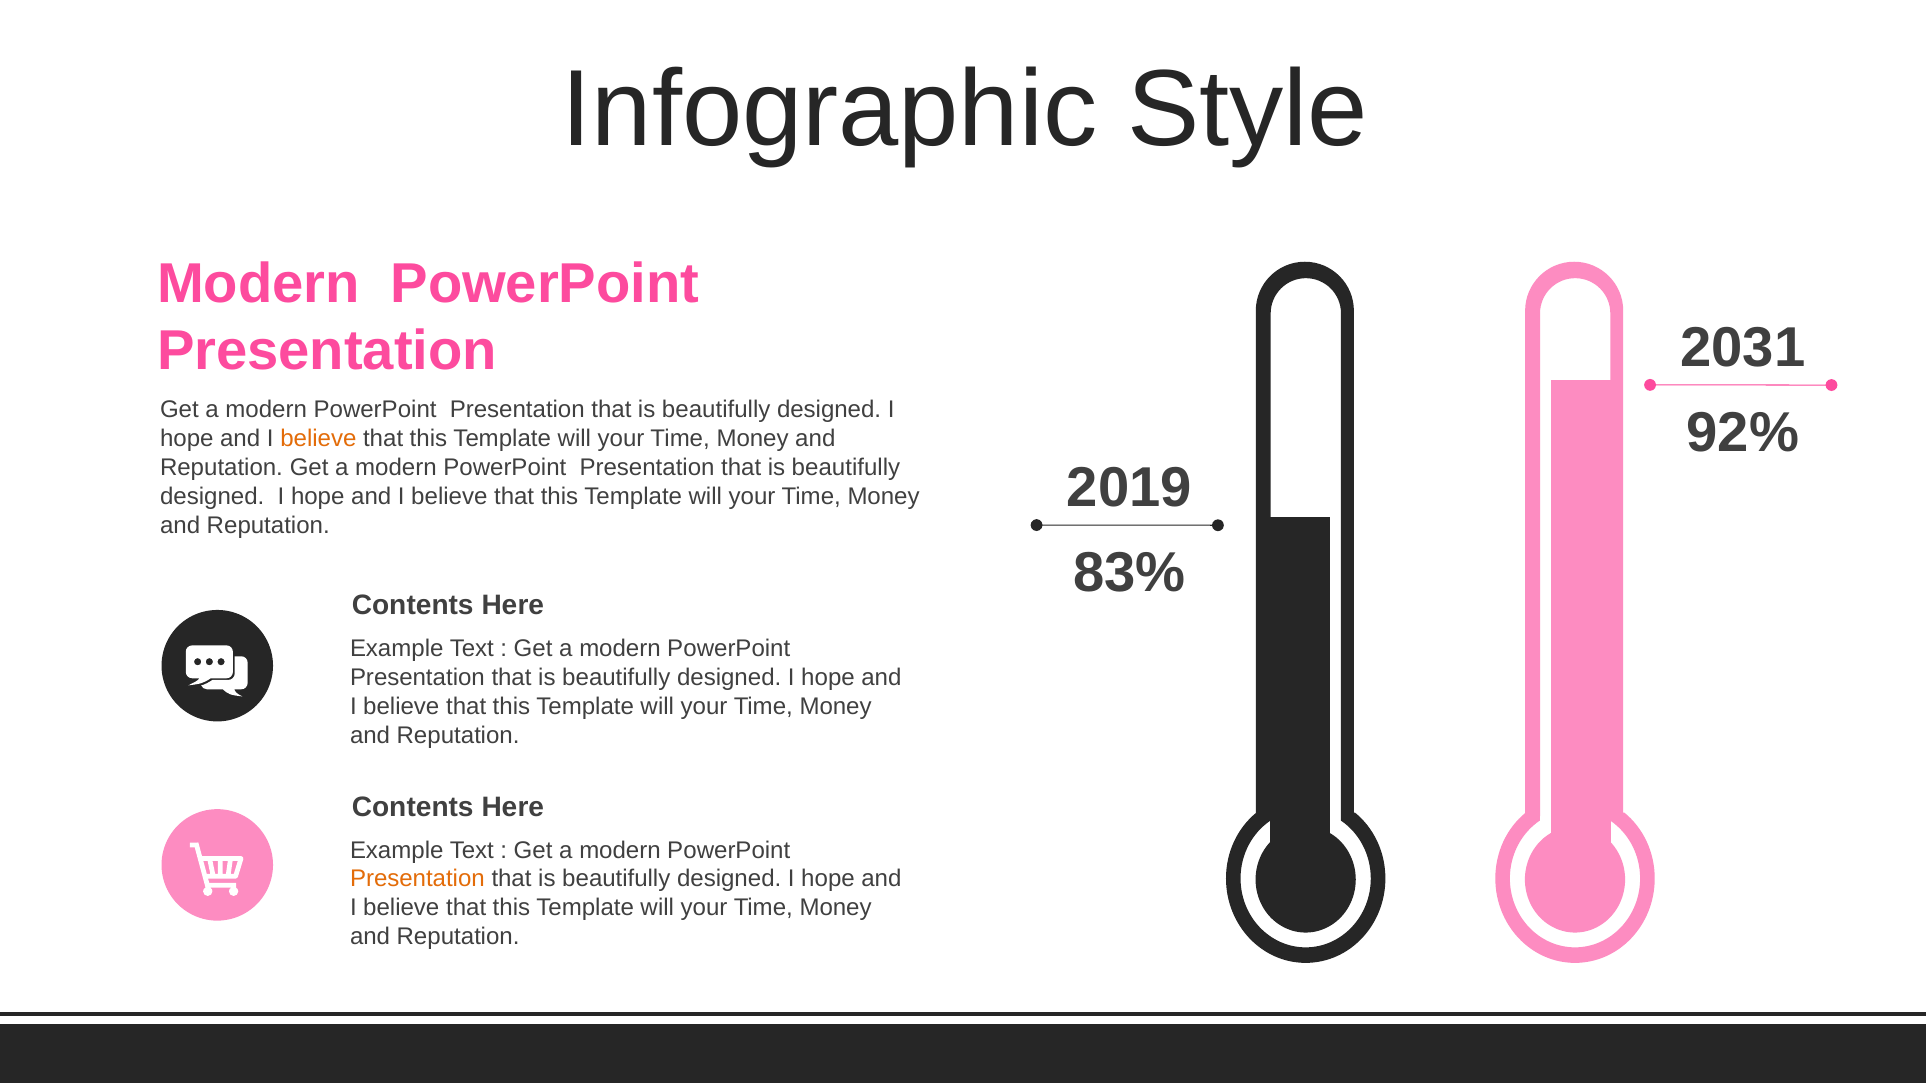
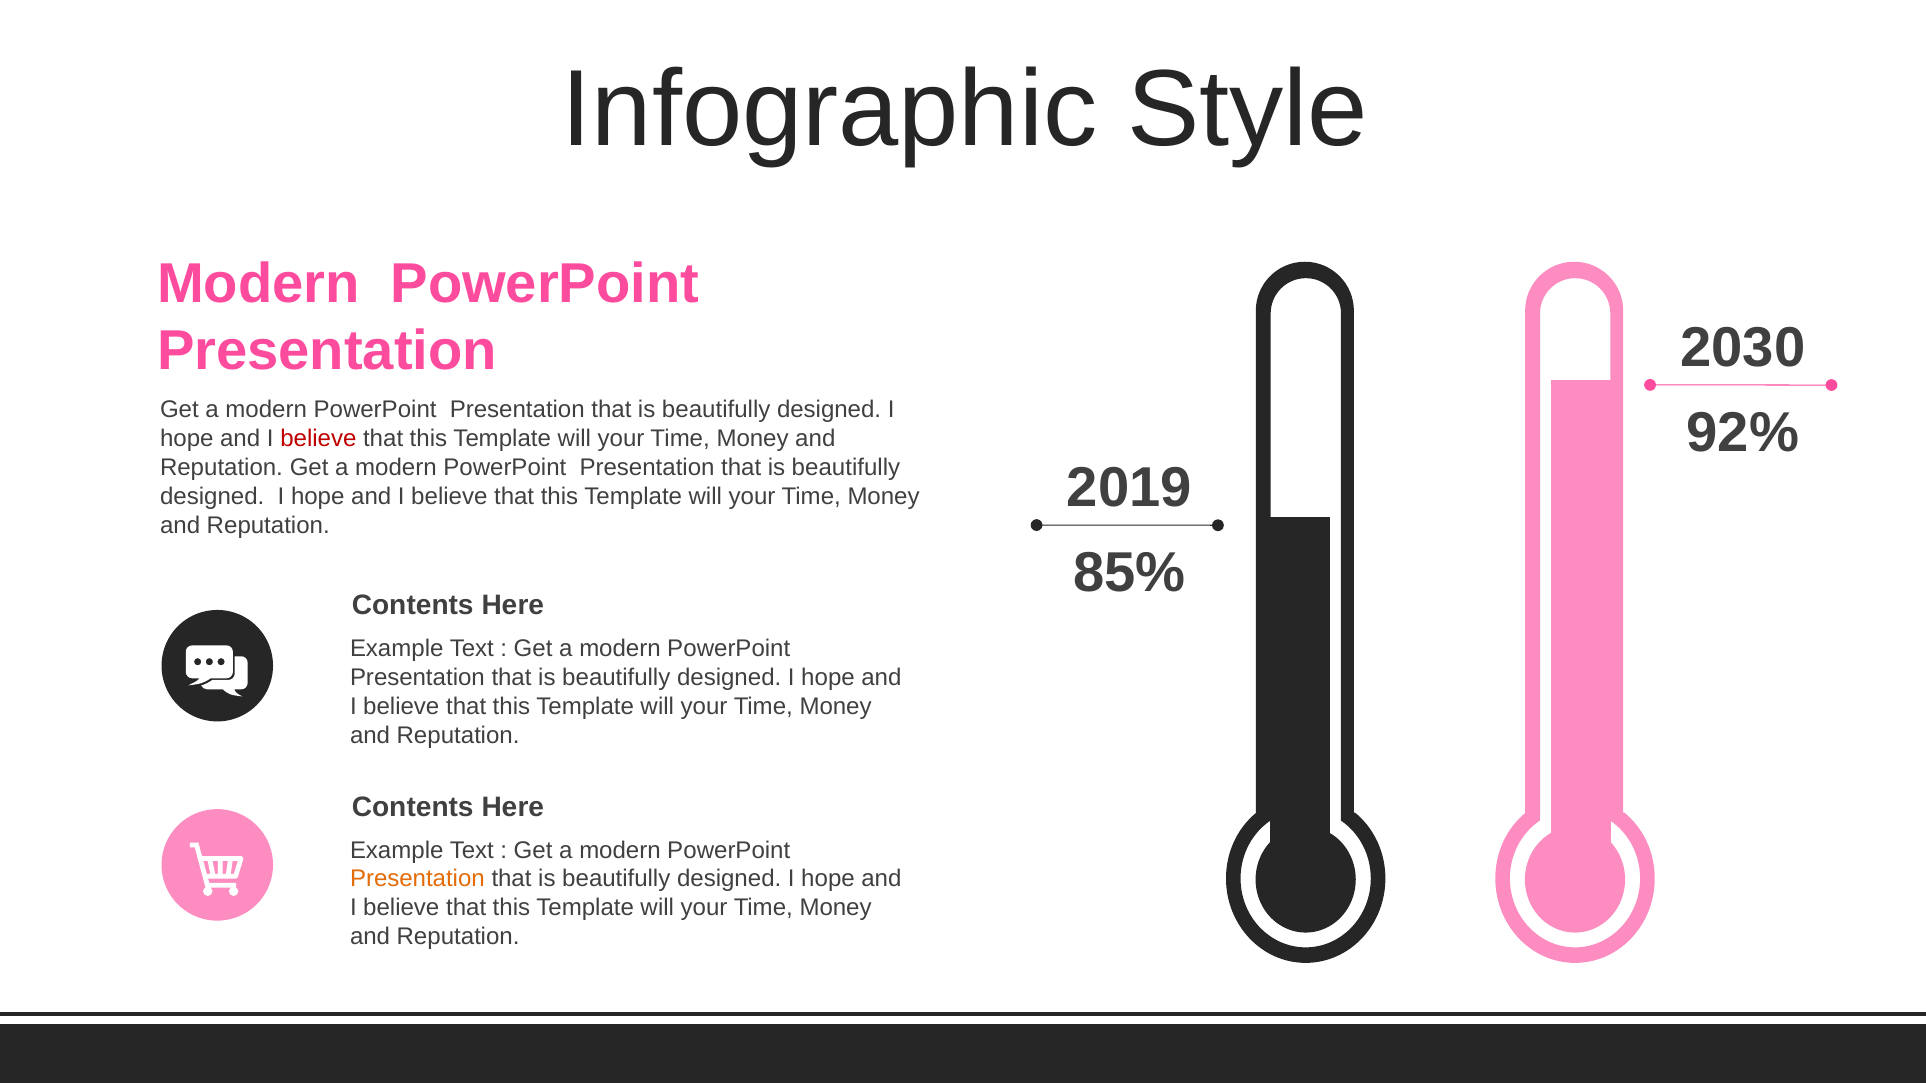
2031: 2031 -> 2030 (1743, 348)
believe colour: orange -> red (318, 439)
83%: 83% -> 85% (1129, 573)
